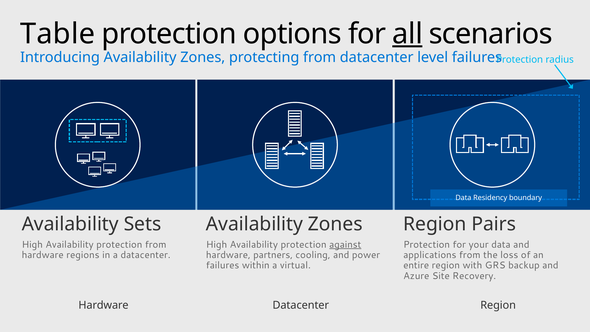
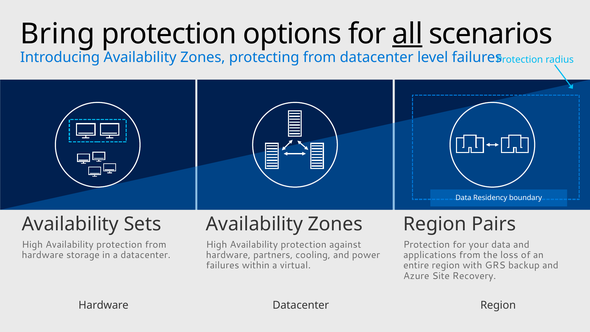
Table: Table -> Bring (58, 34)
against underline: present -> none (345, 244)
regions: regions -> storage (83, 255)
